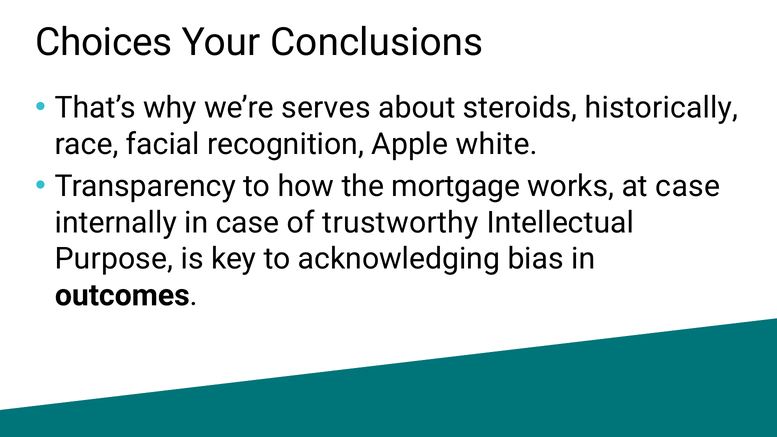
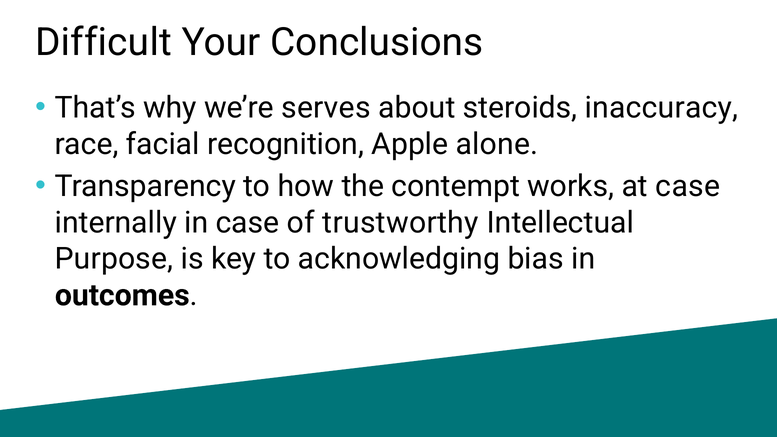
Choices: Choices -> Difficult (104, 42)
historically: historically -> inaccuracy (662, 108)
white: white -> alone (497, 144)
mortgage: mortgage -> contempt (456, 187)
